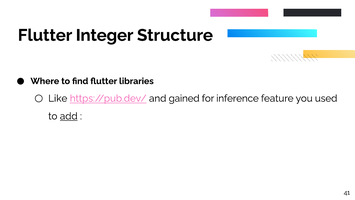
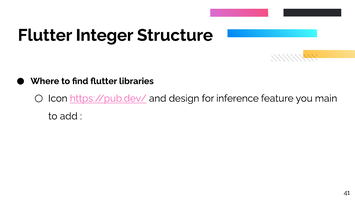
Like: Like -> Icon (58, 98)
gained: gained -> design (184, 98)
used: used -> main (326, 98)
add underline: present -> none (69, 116)
